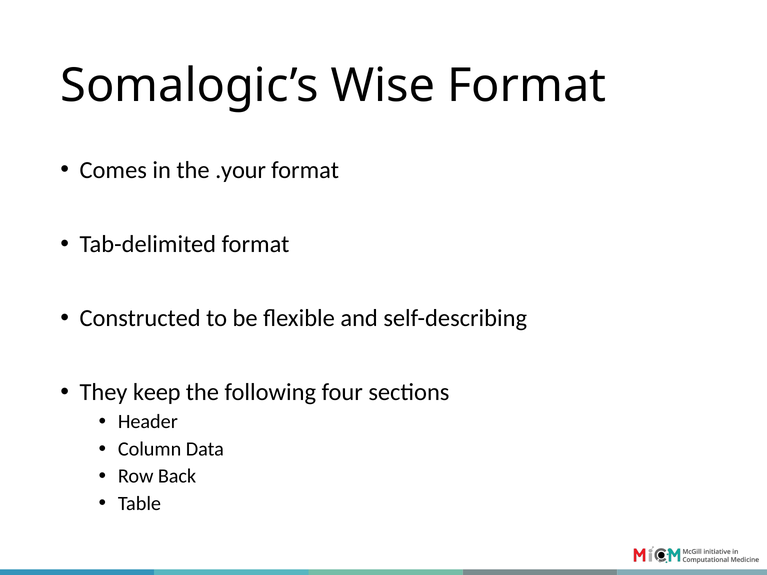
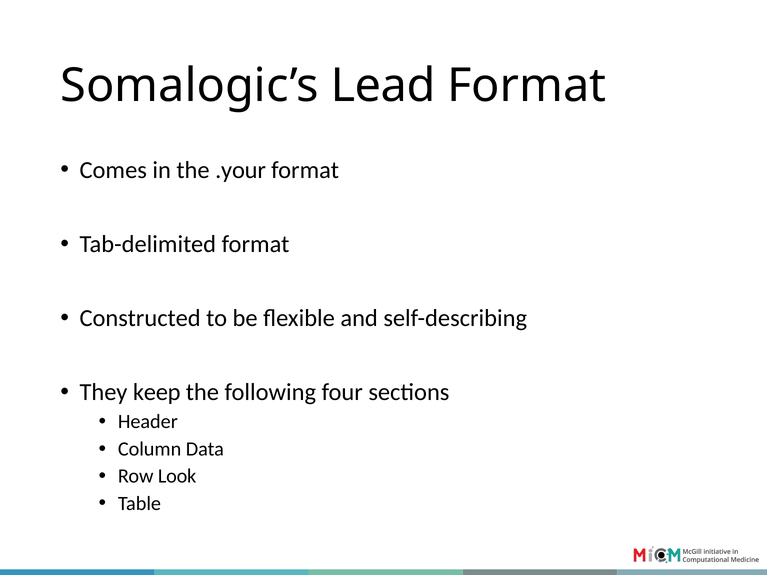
Wise: Wise -> Lead (383, 86)
Back: Back -> Look (177, 476)
